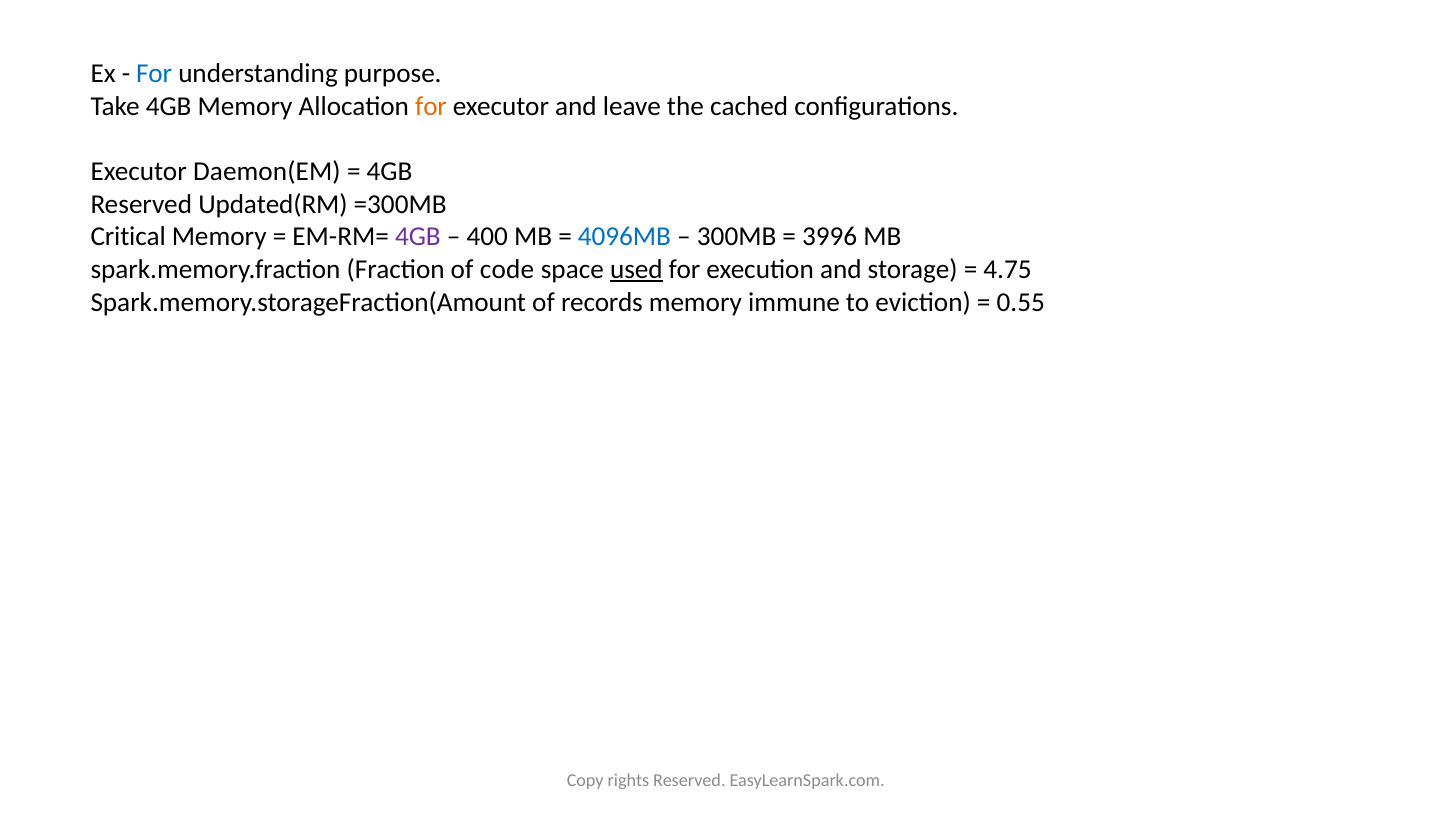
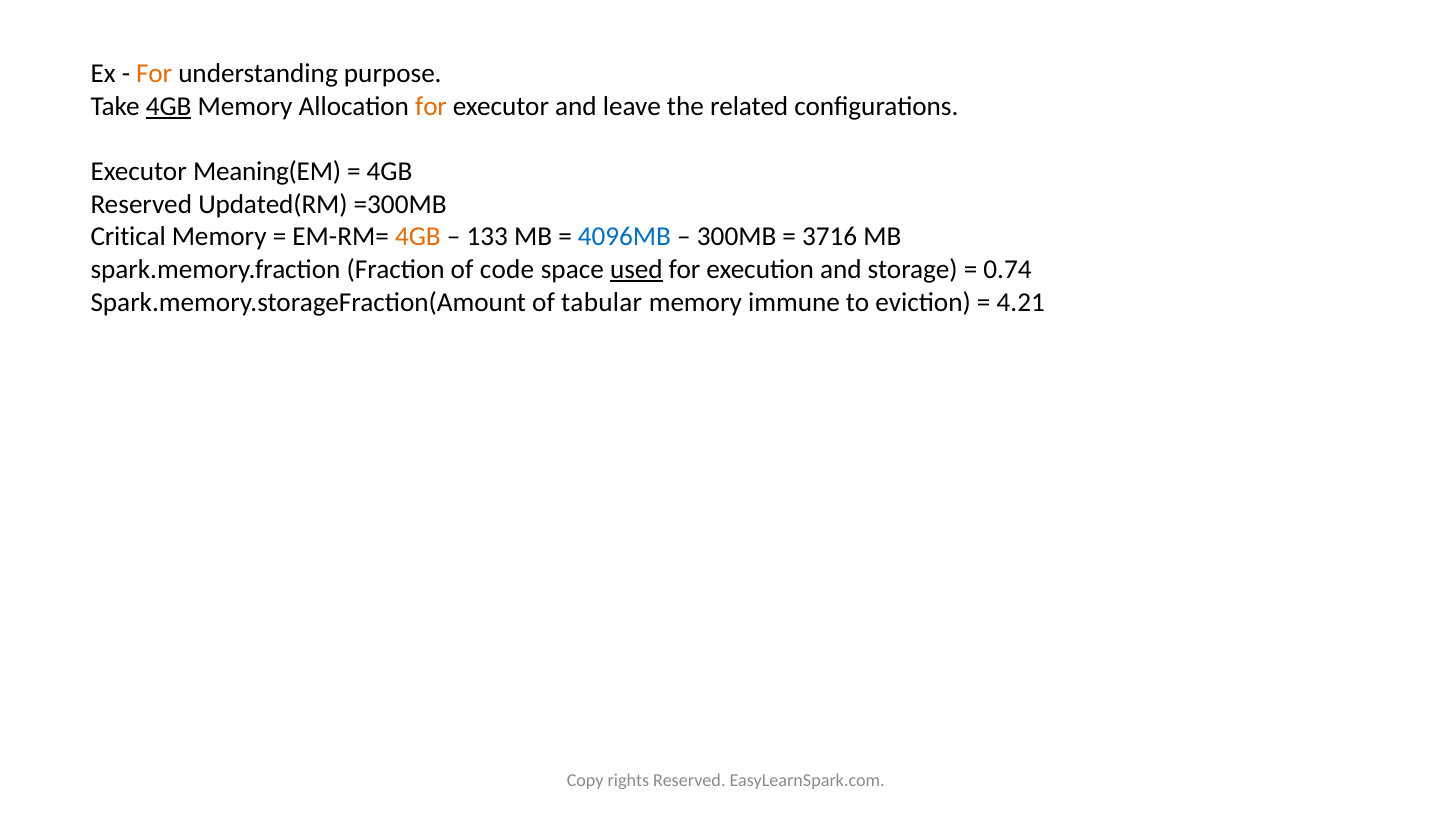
For colour: blue -> orange (154, 73)
4GB underline: none -> present (169, 106)
cached: cached -> related (749, 106)
Daemon(EM: Daemon(EM -> Meaning(EM (267, 171)
4GB colour: purple -> orange (418, 237)
400: 400 -> 133 (487, 237)
3996: 3996 -> 3716 (830, 237)
4.75: 4.75 -> 0.74 (1008, 269)
records: records -> tabular (602, 302)
0.55: 0.55 -> 4.21 (1021, 302)
